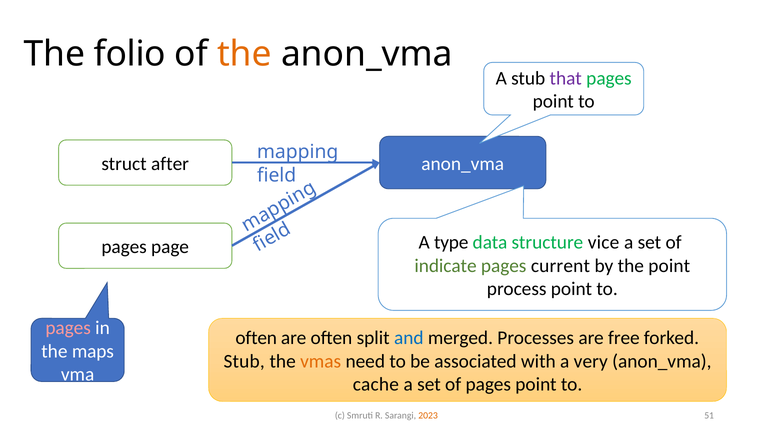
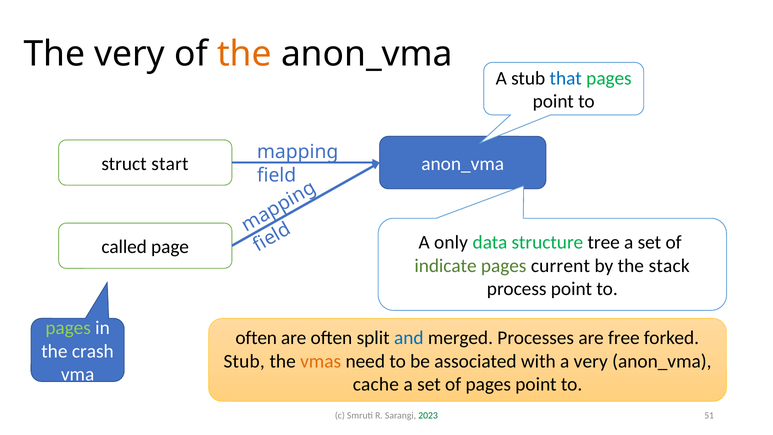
The folio: folio -> very (130, 54)
that colour: purple -> blue (566, 78)
after: after -> start (170, 164)
type: type -> only (451, 242)
vice: vice -> tree (604, 242)
pages: pages -> called (124, 247)
the point: point -> stack (669, 266)
pages colour: pink -> light green (68, 328)
maps: maps -> crash (93, 351)
2023 colour: orange -> green (428, 415)
